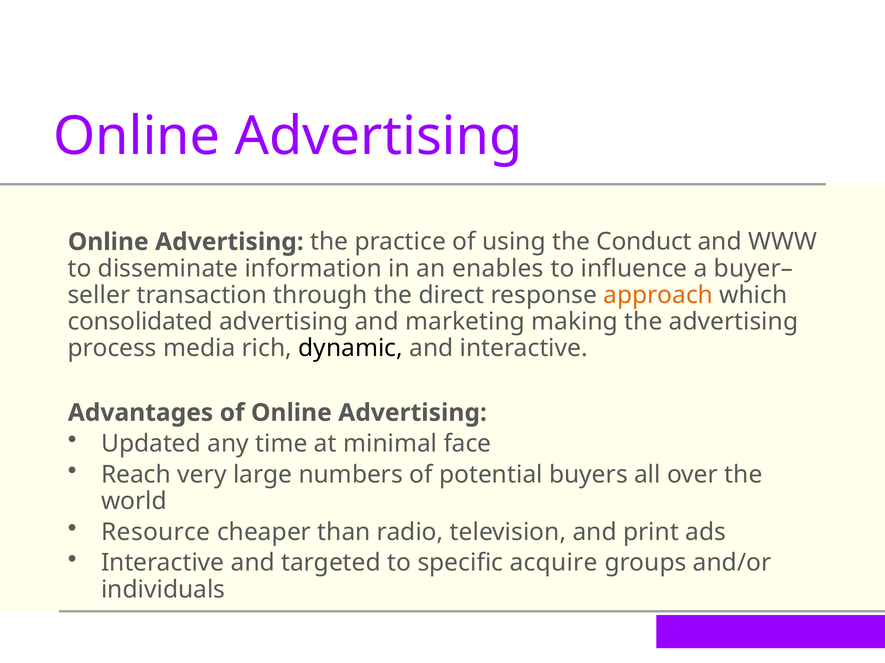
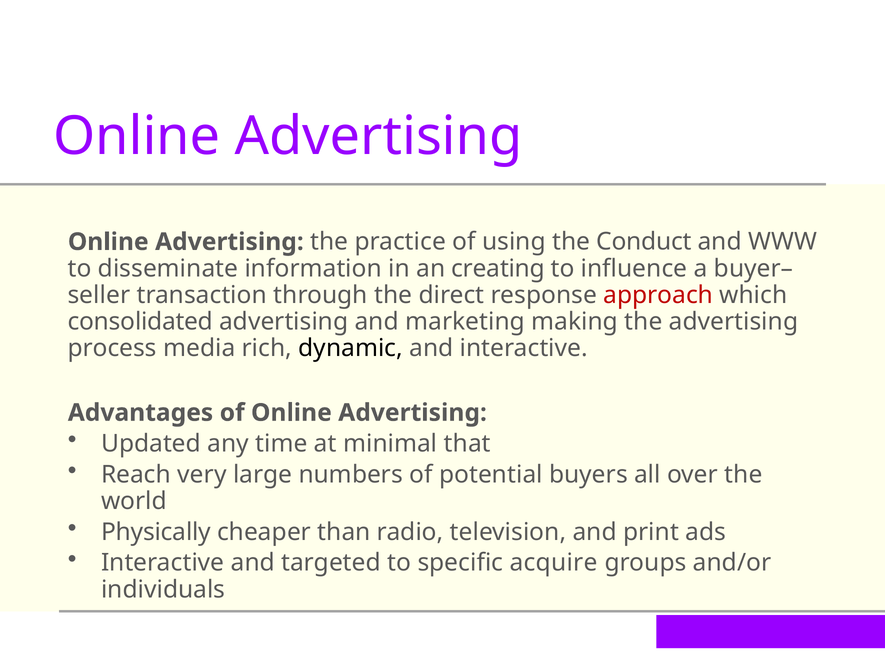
enables: enables -> creating (498, 269)
approach colour: orange -> red (658, 295)
face: face -> that (467, 444)
Resource: Resource -> Physically (156, 533)
